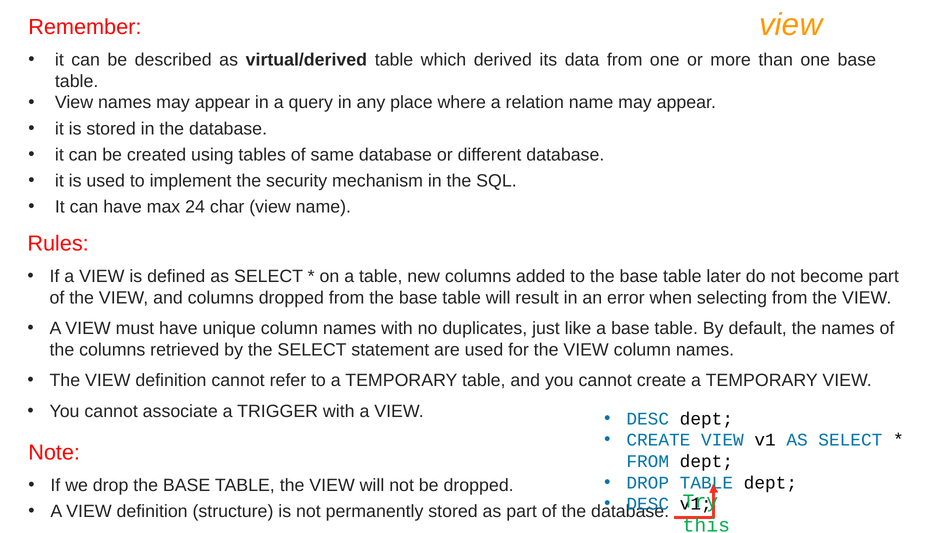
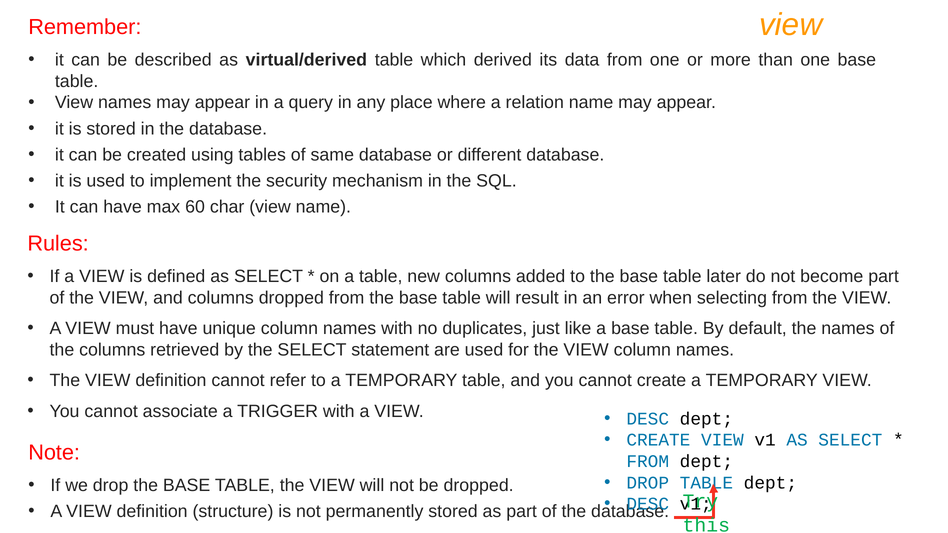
24: 24 -> 60 (195, 207)
